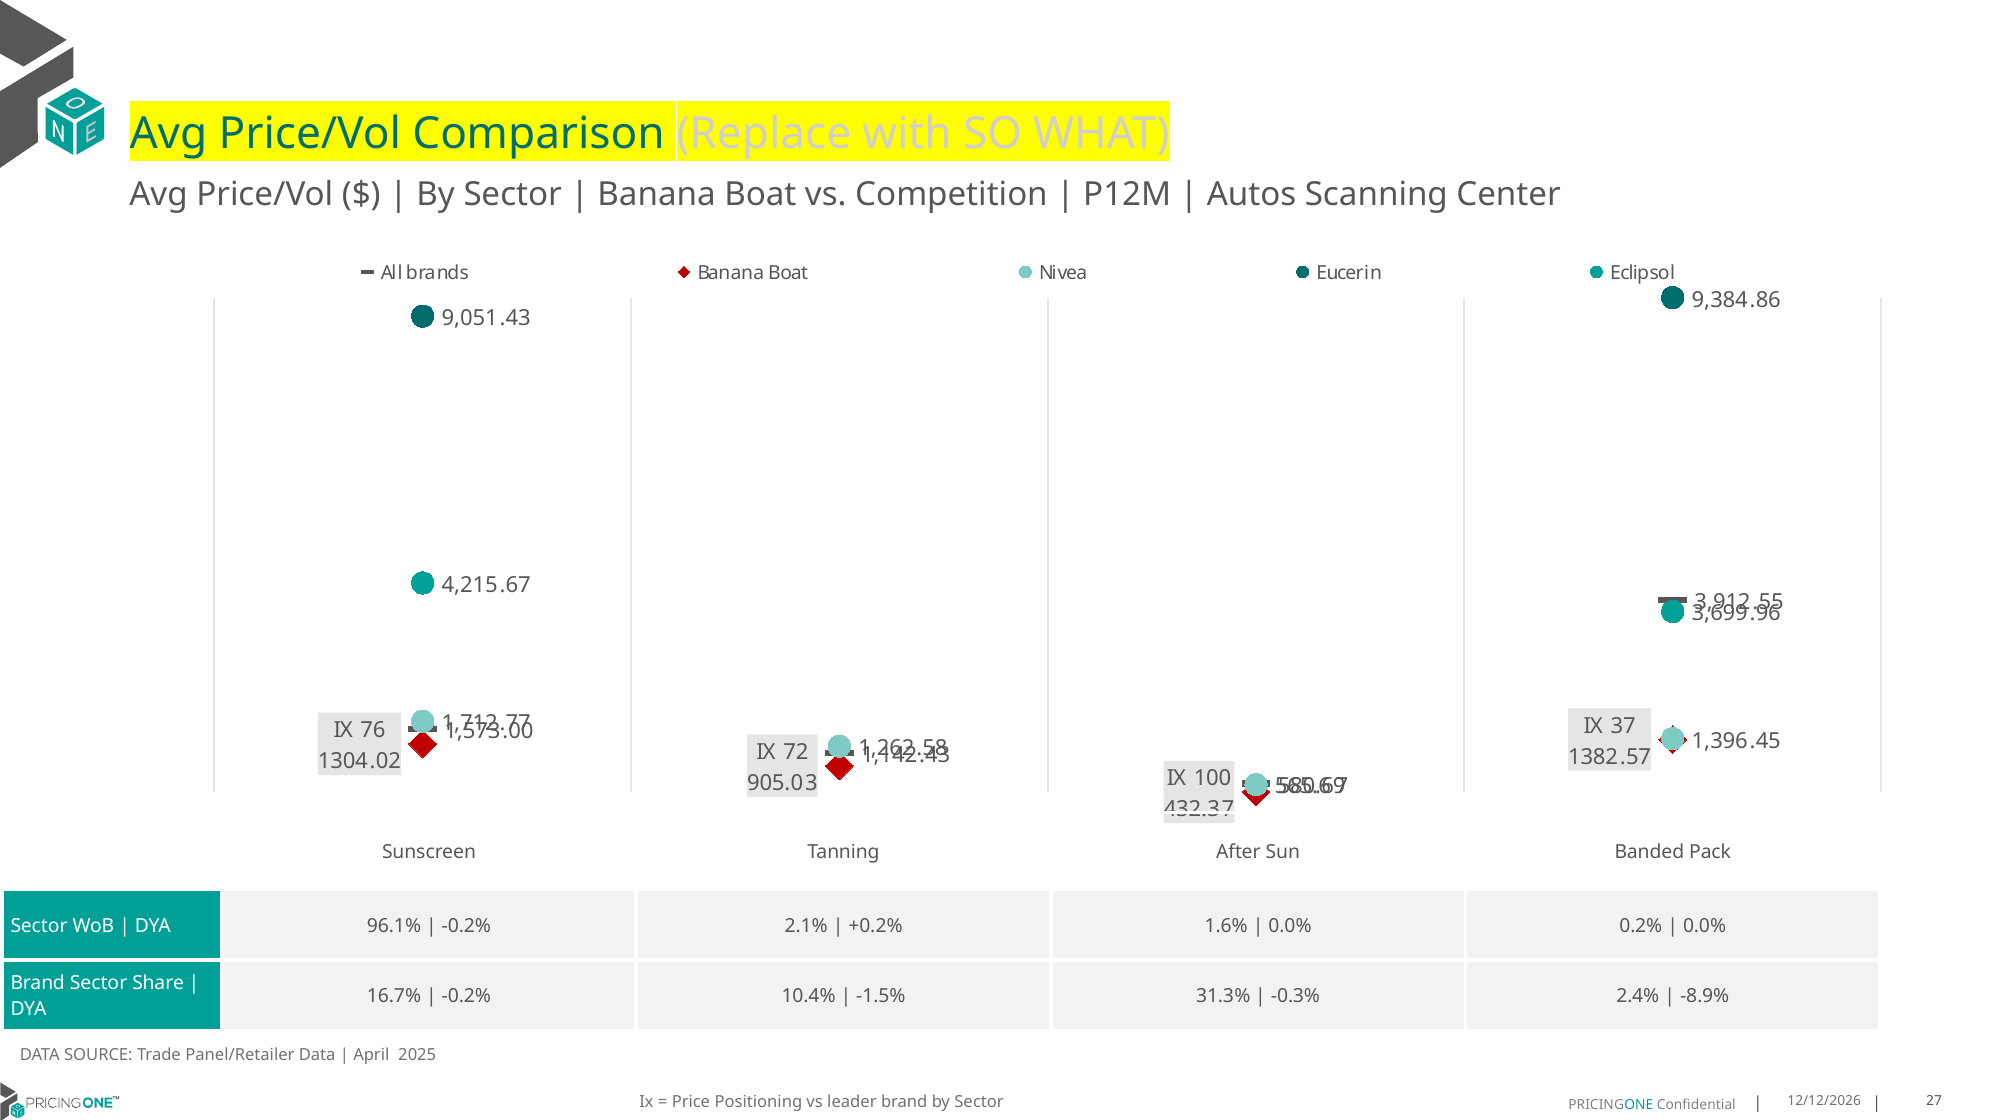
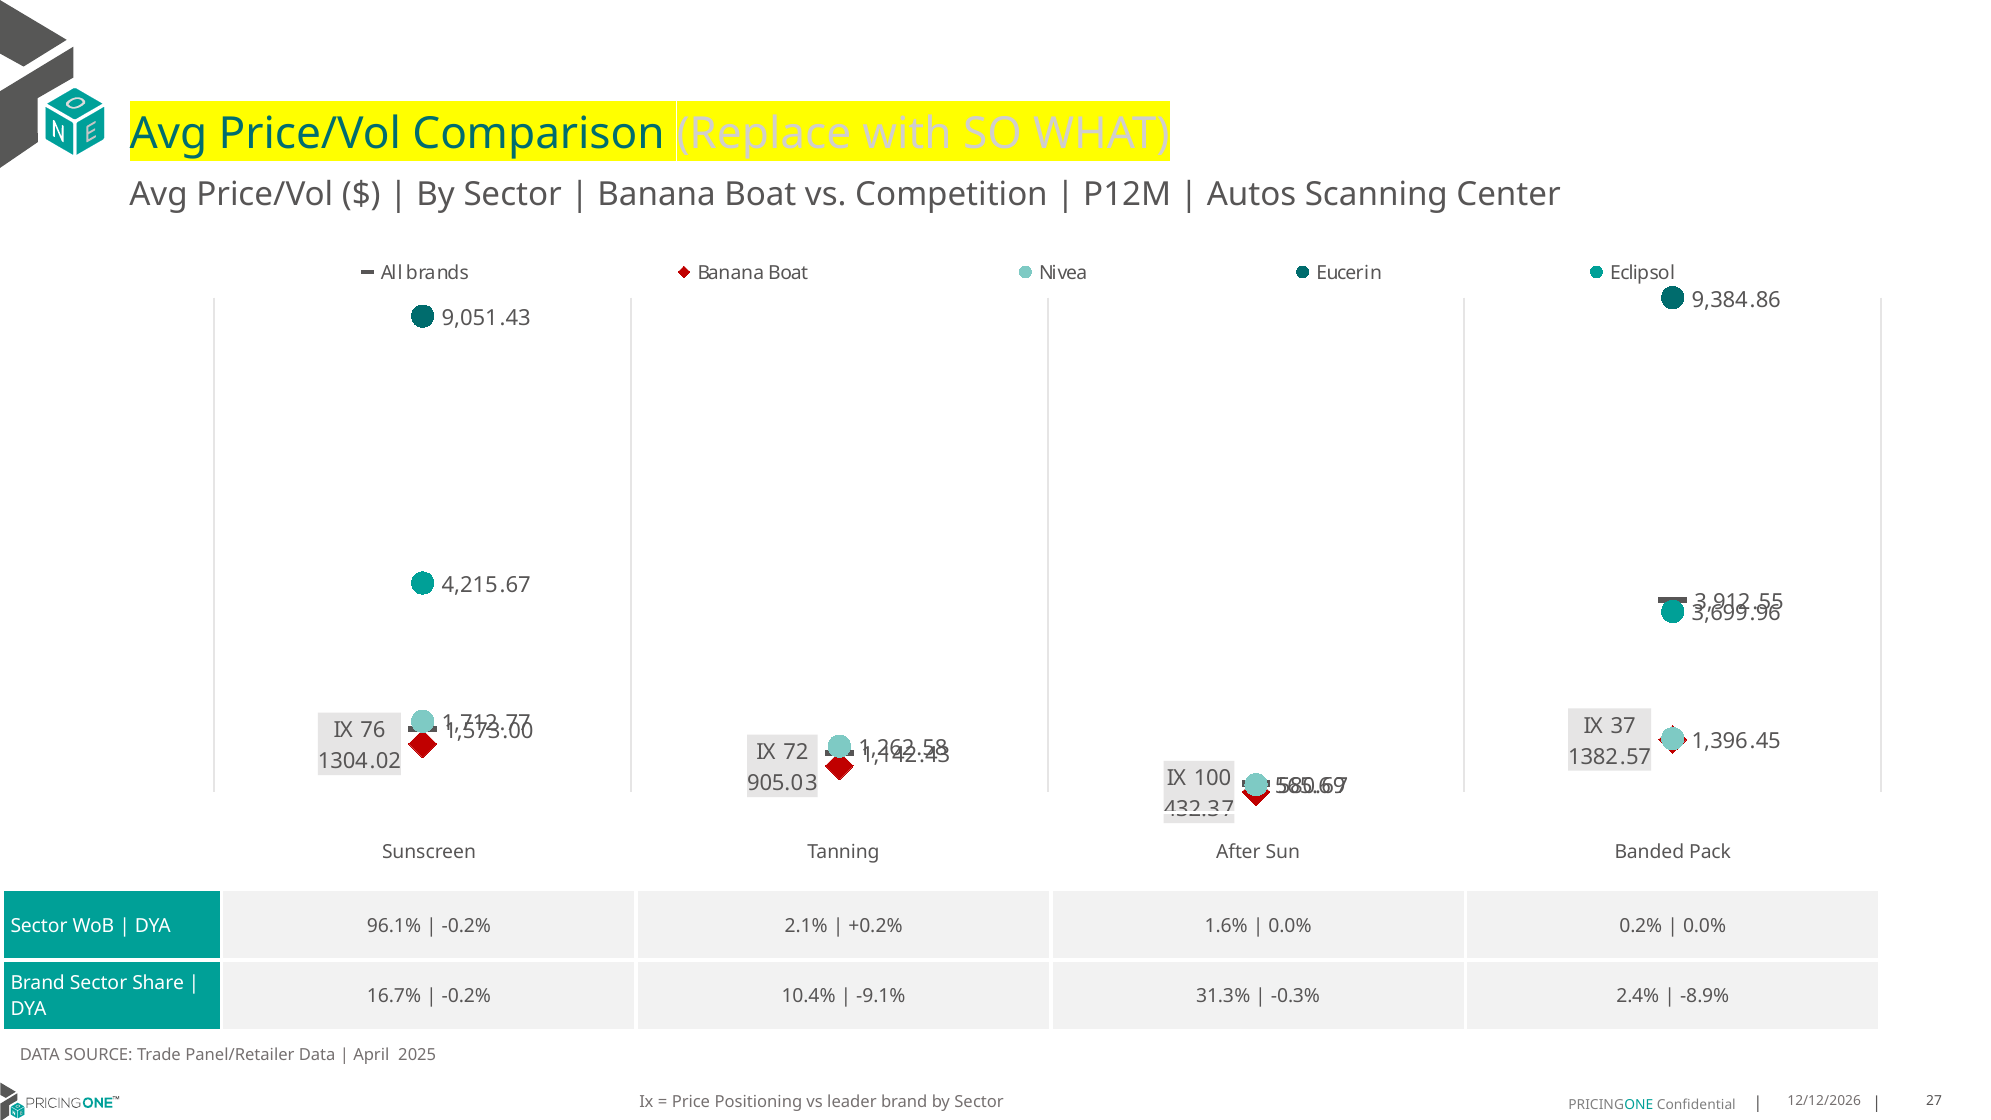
-1.5%: -1.5% -> -9.1% (881, 996)
